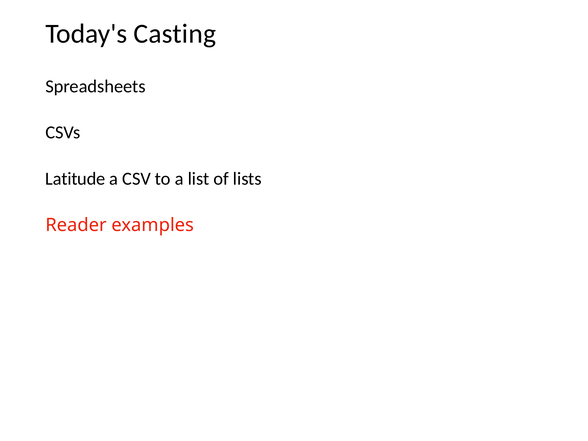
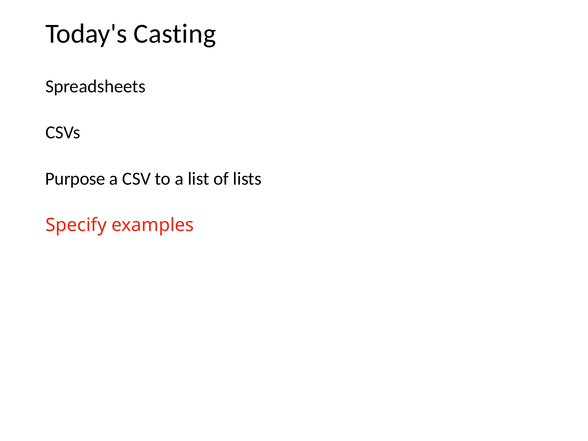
Latitude: Latitude -> Purpose (75, 179)
Reader: Reader -> Specify (76, 225)
